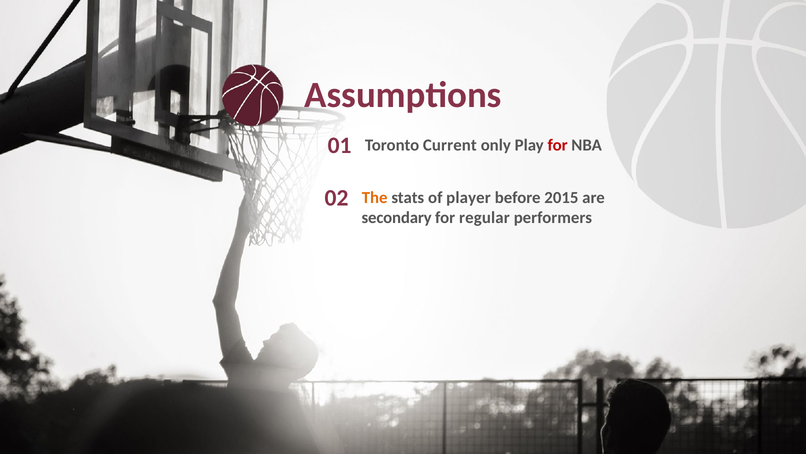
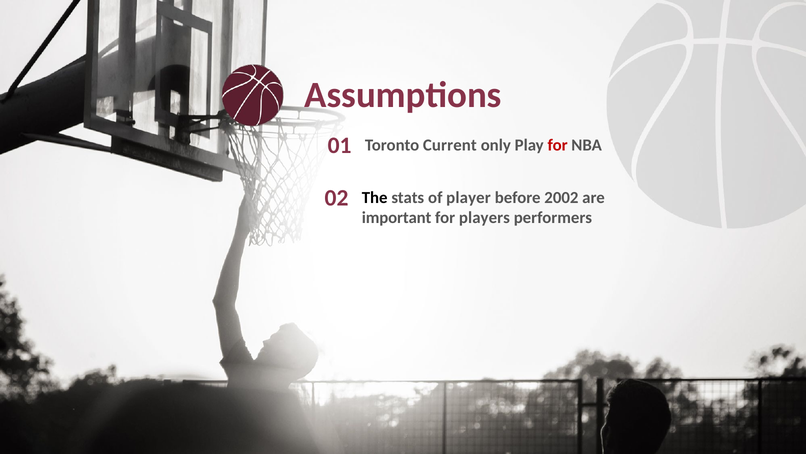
The colour: orange -> black (375, 197)
2015: 2015 -> 2002 (561, 197)
secondary: secondary -> important (397, 218)
regular: regular -> players (484, 218)
